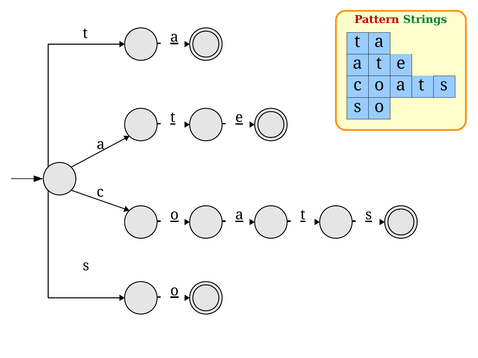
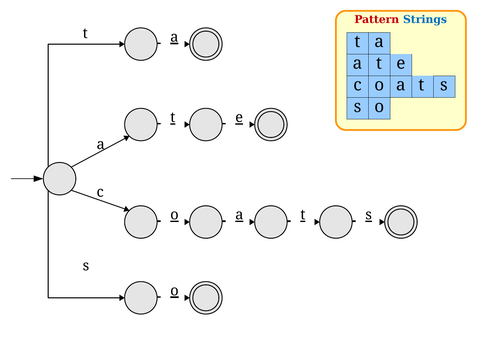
Strings colour: green -> blue (425, 20)
